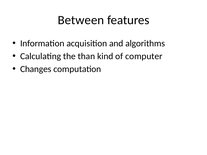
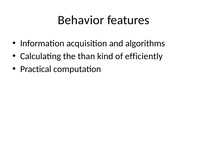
Between: Between -> Behavior (81, 20)
computer: computer -> efficiently (144, 56)
Changes: Changes -> Practical (36, 69)
